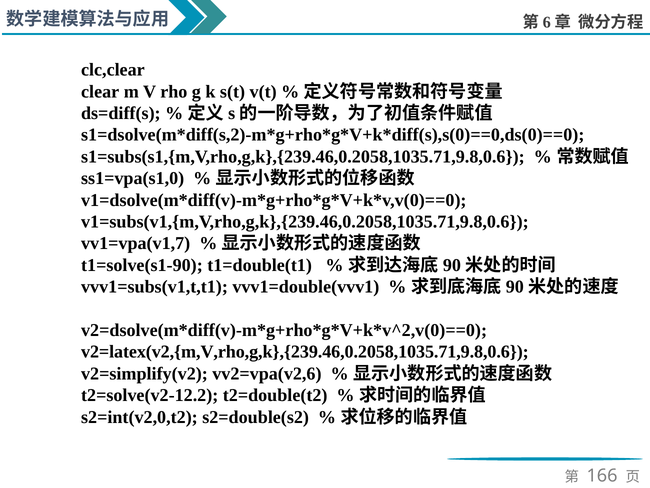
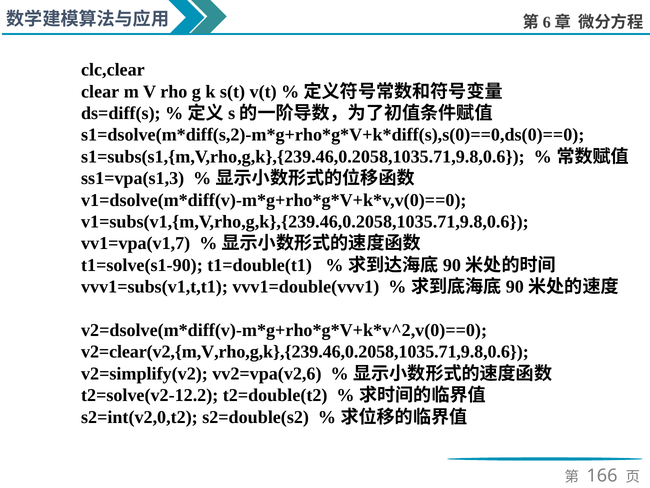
ss1=vpa(s1,0: ss1=vpa(s1,0 -> ss1=vpa(s1,3 (133, 178)
v2=latex(v2,{m,V,rho,g,k},{239.46,0.2058,1035.71,9.8,0.6: v2=latex(v2,{m,V,rho,g,k},{239.46,0.2058,1035.71,9.8,0.6 -> v2=clear(v2,{m,V,rho,g,k},{239.46,0.2058,1035.71,9.8,0.6 (305, 352)
